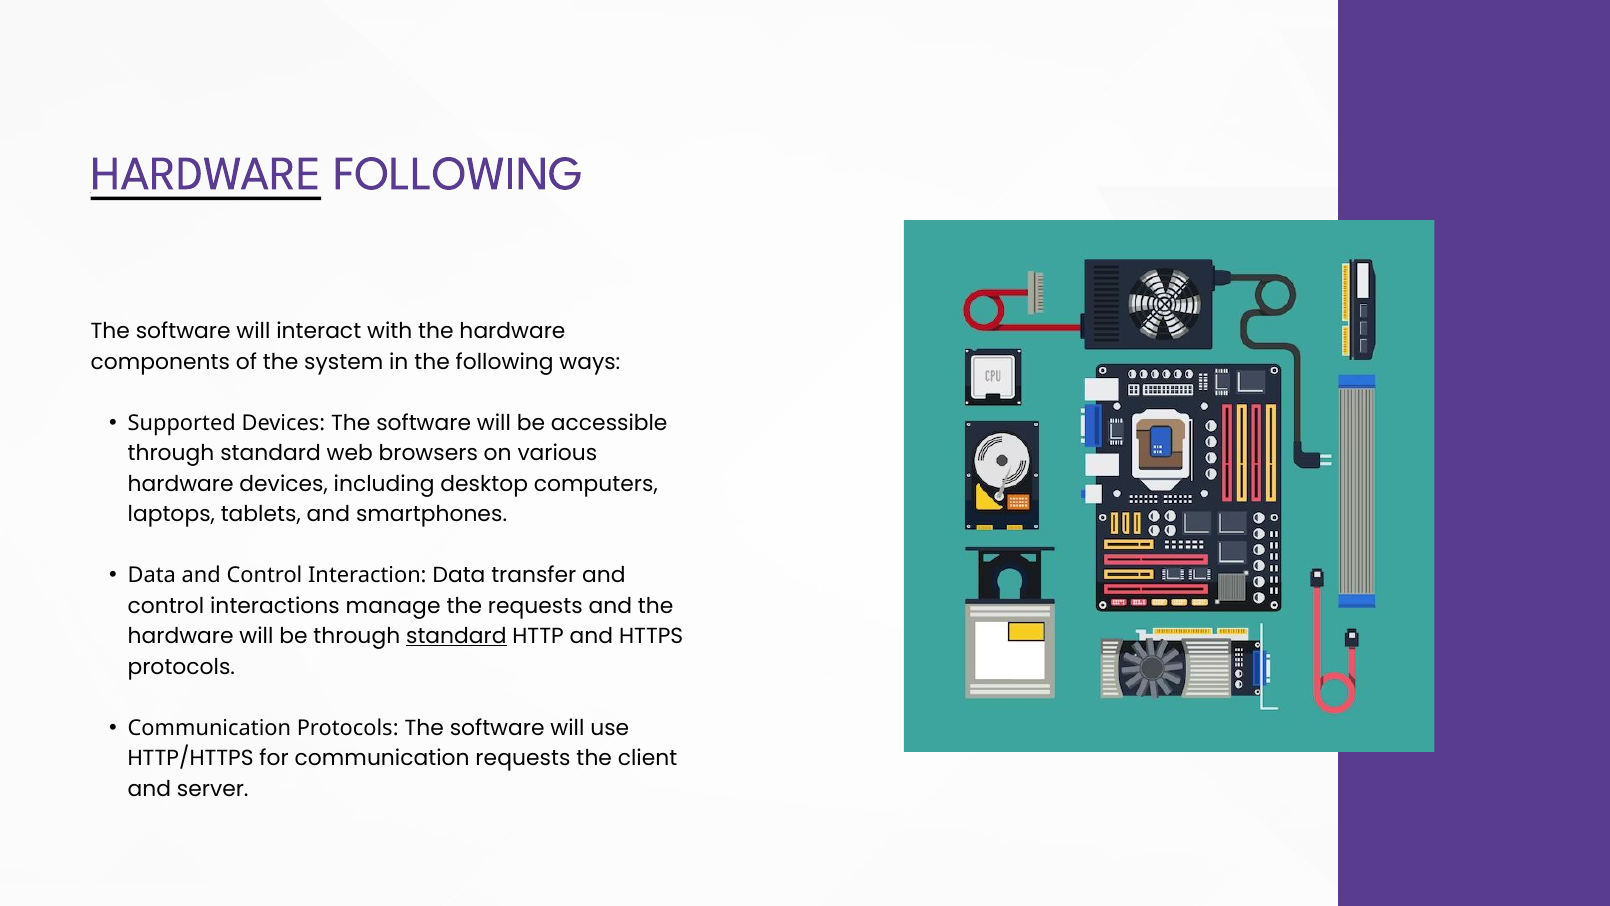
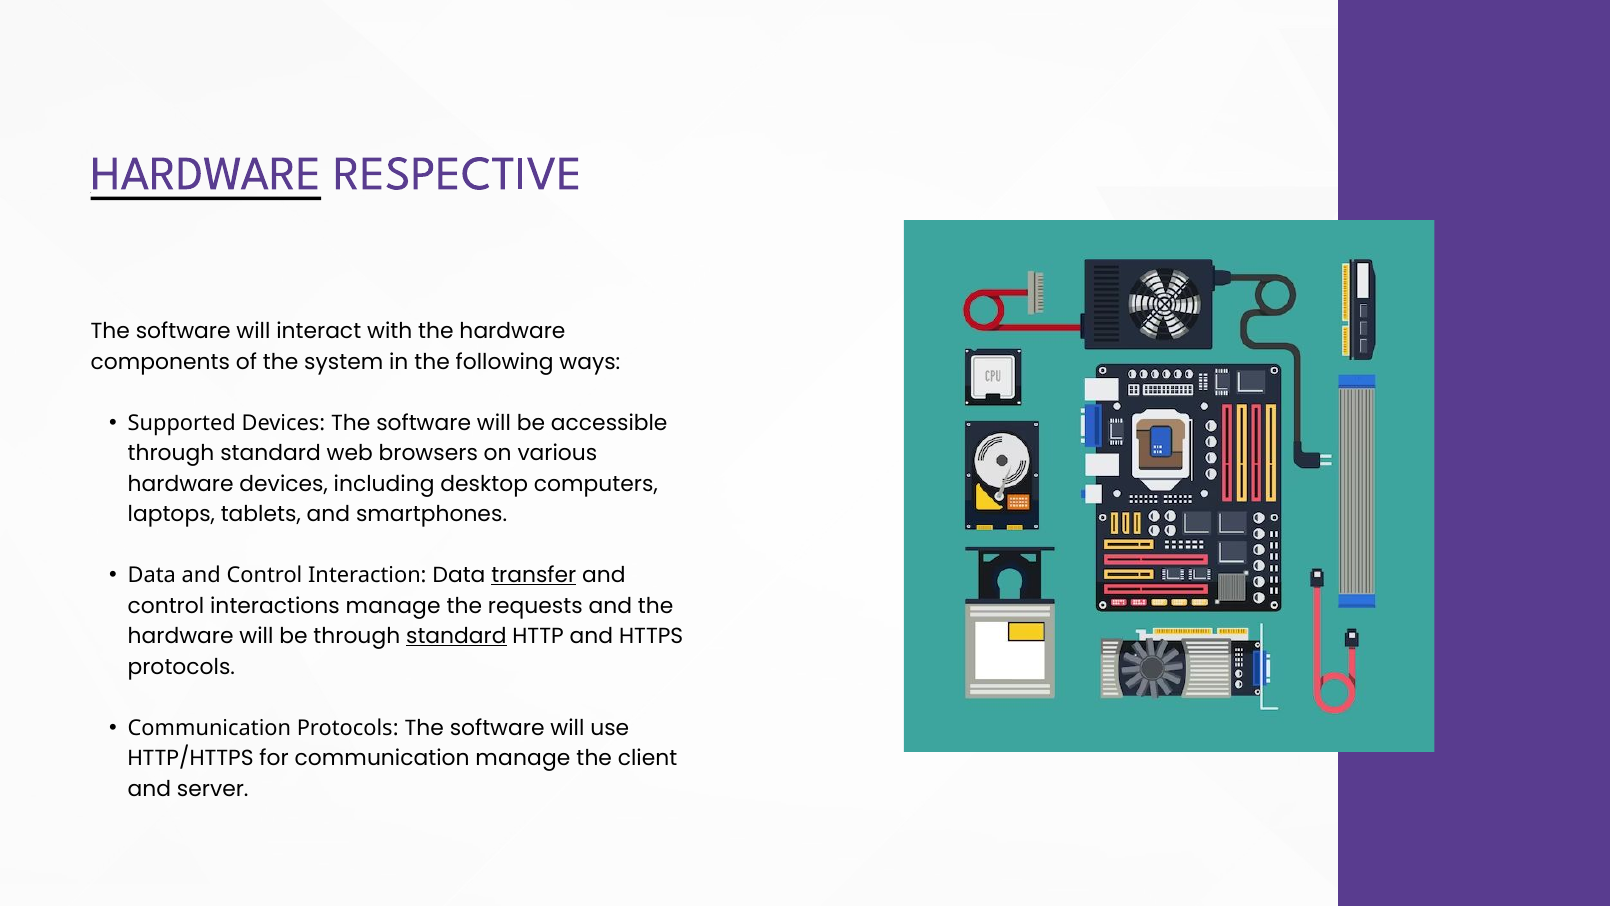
FOLLOWING: FOLLOWING -> RESPECTIVE (458, 173)
transfer underline: none -> present (534, 575)
communication requests: requests -> manage (523, 758)
